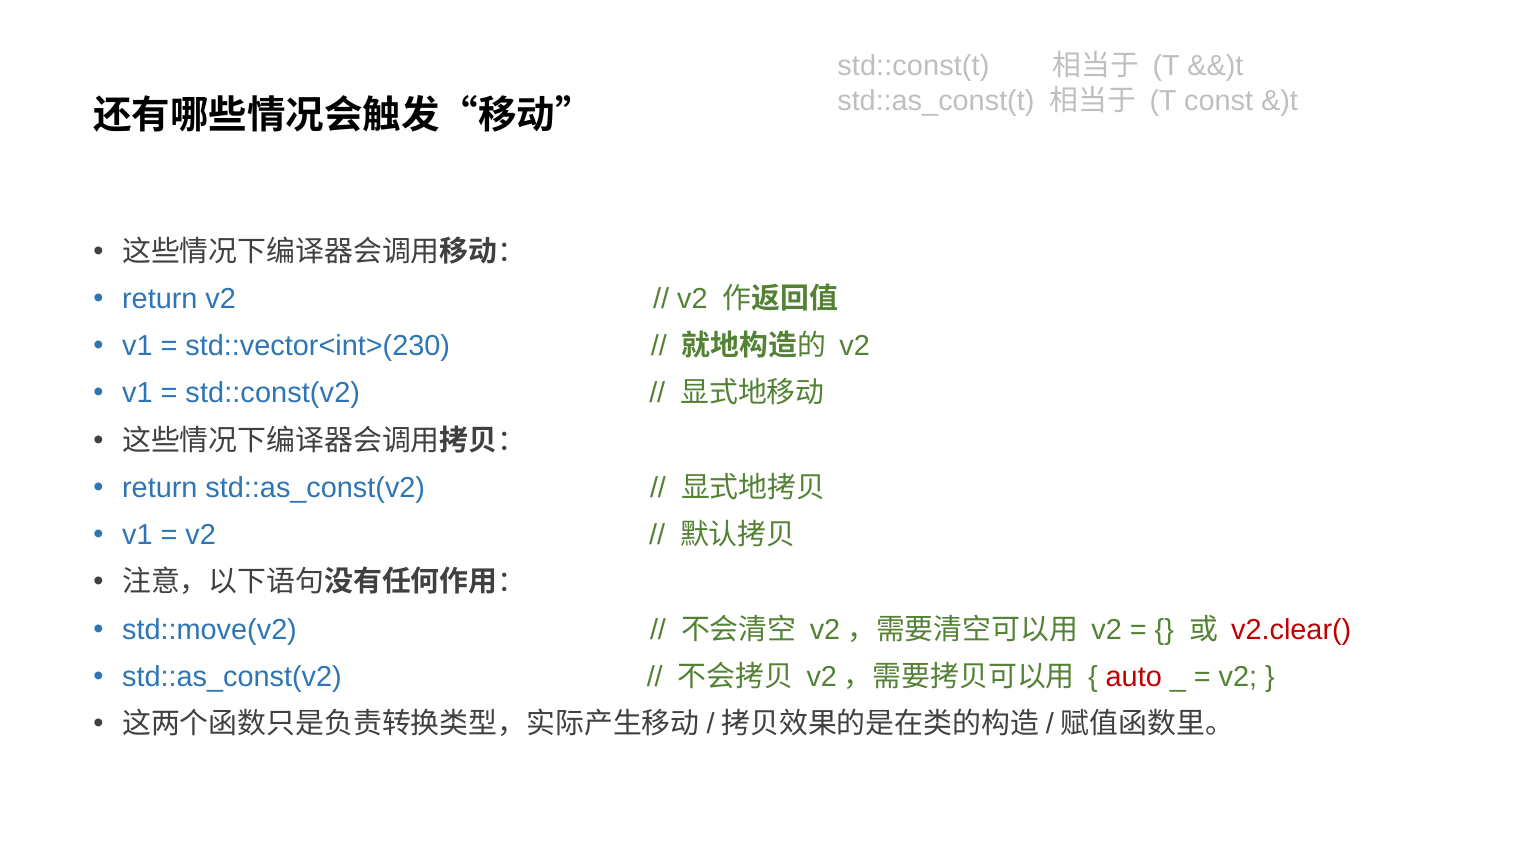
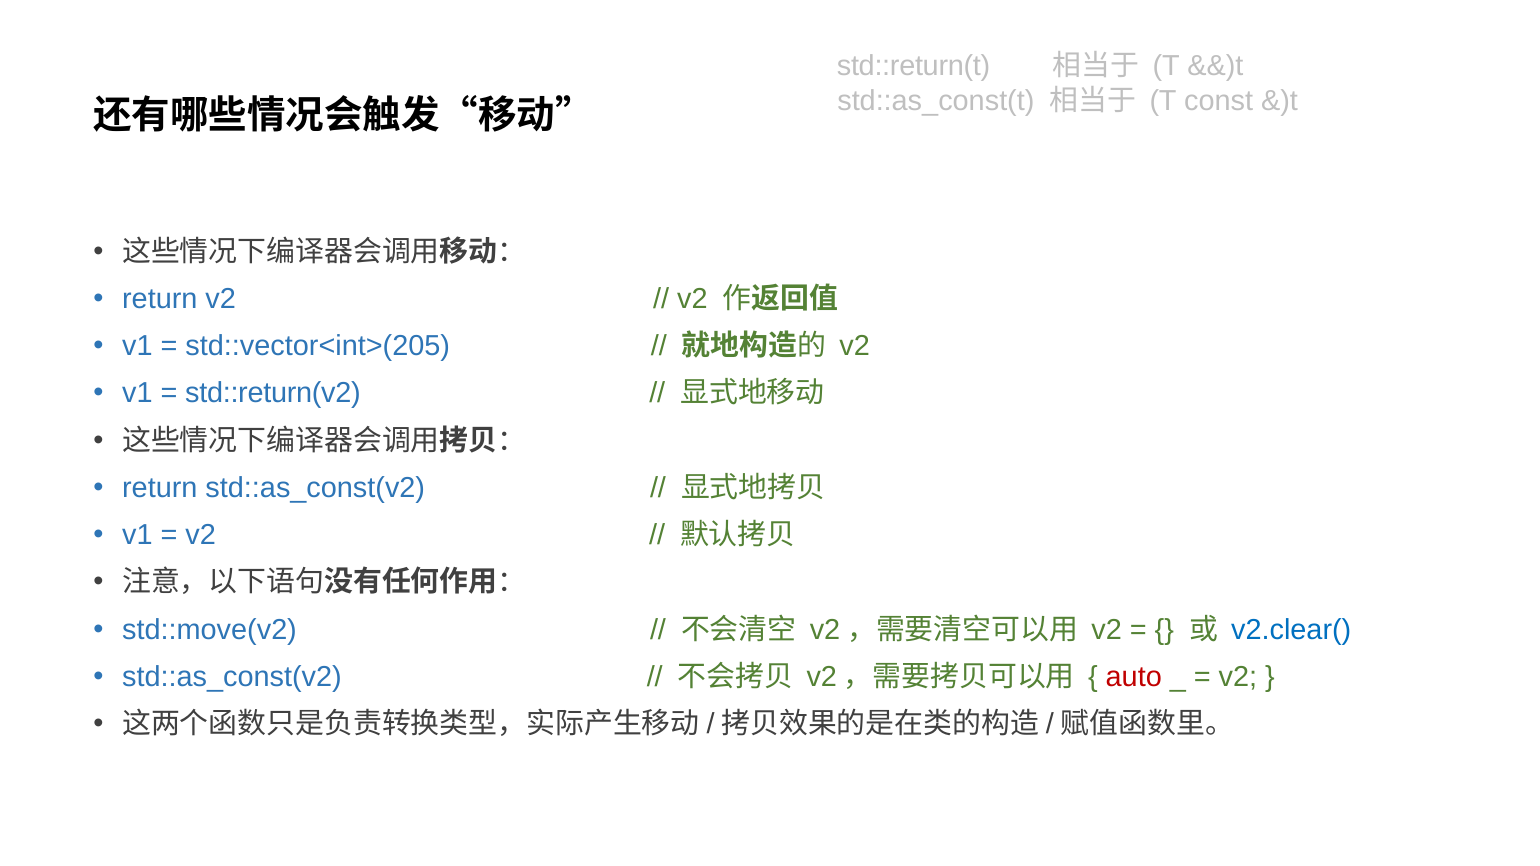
std::const(t: std::const(t -> std::return(t (914, 66)
std::vector<int>(230: std::vector<int>(230 -> std::vector<int>(205 (318, 346)
std::const(v2: std::const(v2 -> std::return(v2 (273, 394)
v2.clear( colour: red -> blue (1291, 630)
